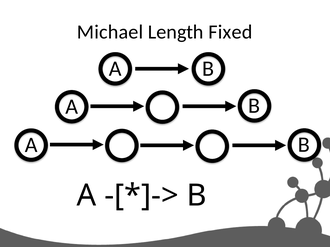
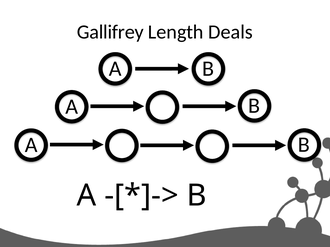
Michael: Michael -> Gallifrey (110, 32)
Fixed: Fixed -> Deals (230, 32)
